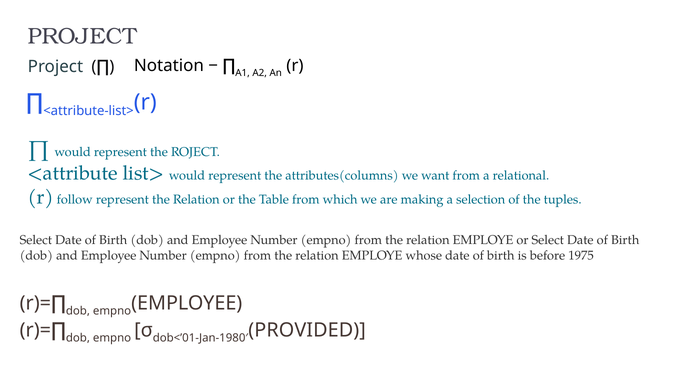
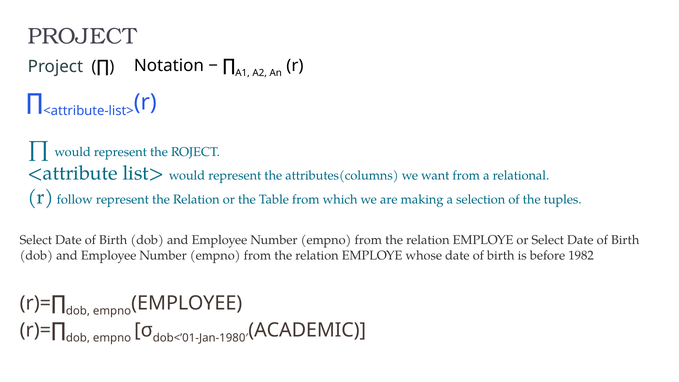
1975: 1975 -> 1982 (581, 255)
PROVIDED: PROVIDED -> ACADEMIC (307, 330)
